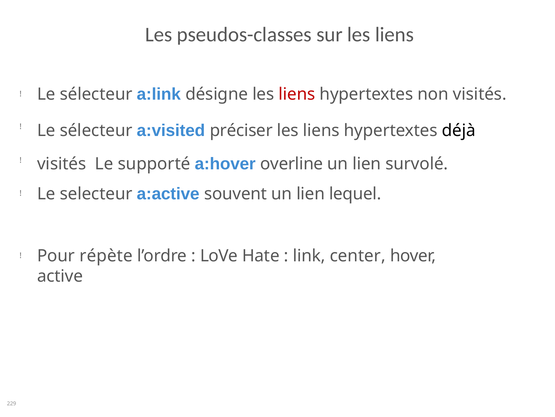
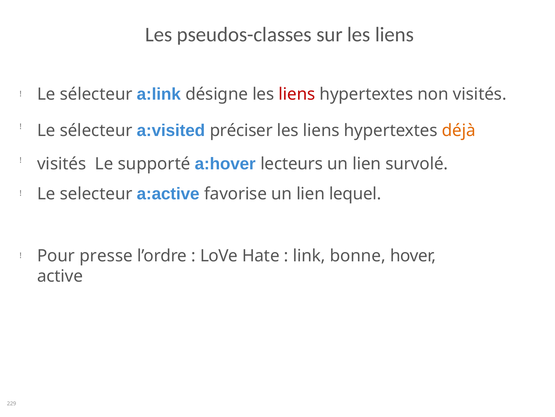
déjà colour: black -> orange (459, 130)
overline: overline -> lecteurs (292, 164)
souvent: souvent -> favorise (236, 193)
répète: répète -> presse (106, 255)
center: center -> bonne (358, 255)
